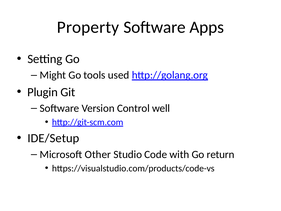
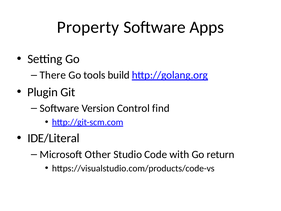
Might: Might -> There (53, 75)
used: used -> build (119, 75)
well: well -> find (161, 108)
IDE/Setup: IDE/Setup -> IDE/Literal (53, 138)
